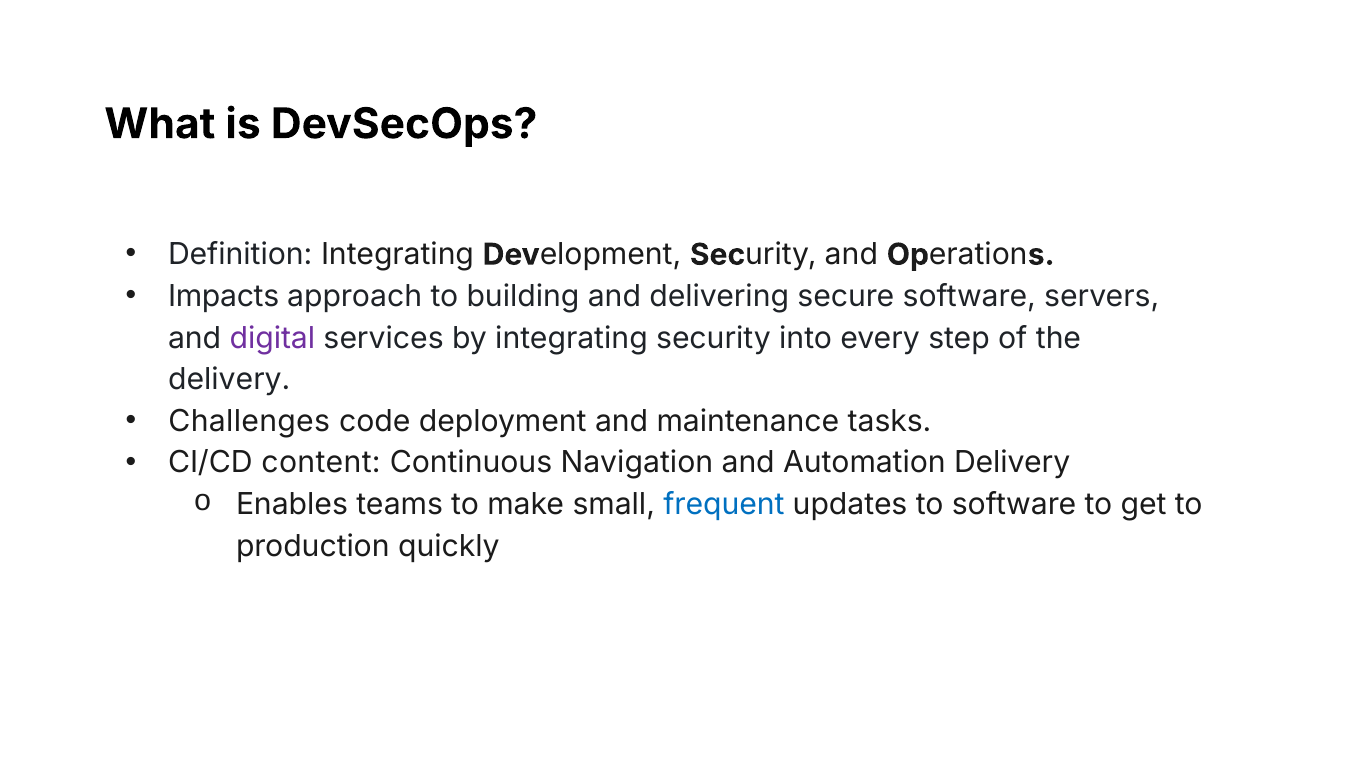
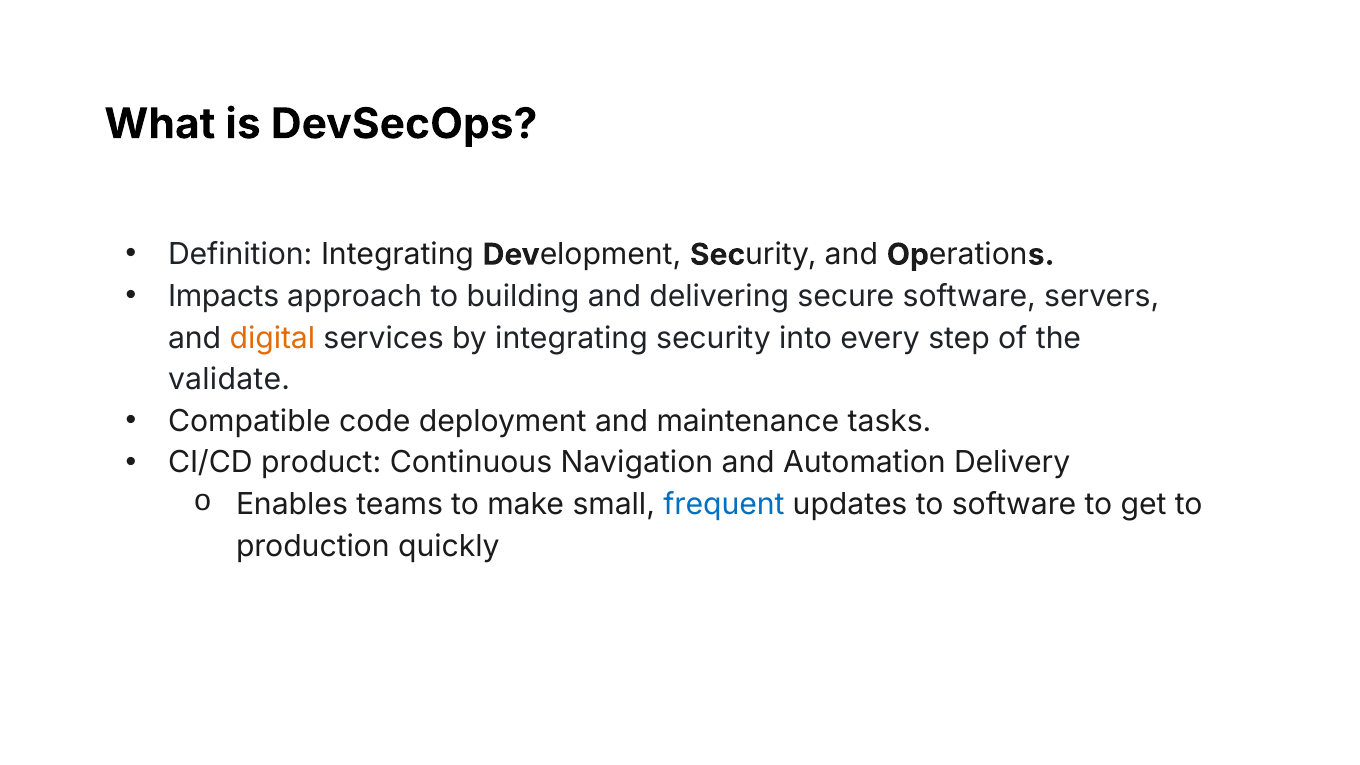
digital colour: purple -> orange (272, 338)
delivery: delivery -> validate (229, 380)
Challenges: Challenges -> Compatible (249, 421)
content: content -> product (321, 463)
